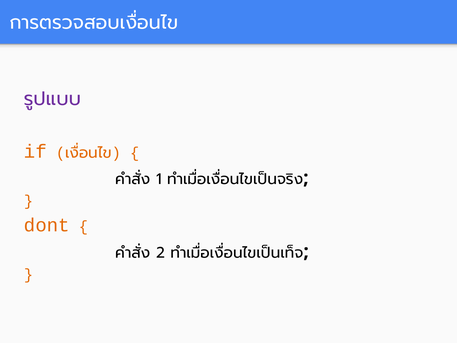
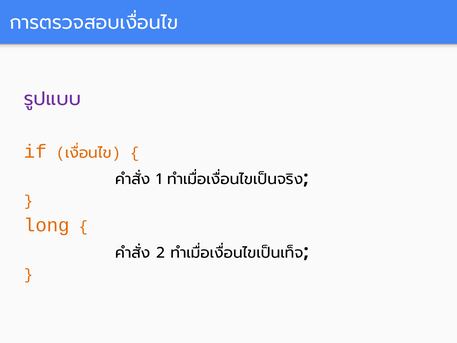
dont: dont -> long (47, 225)
